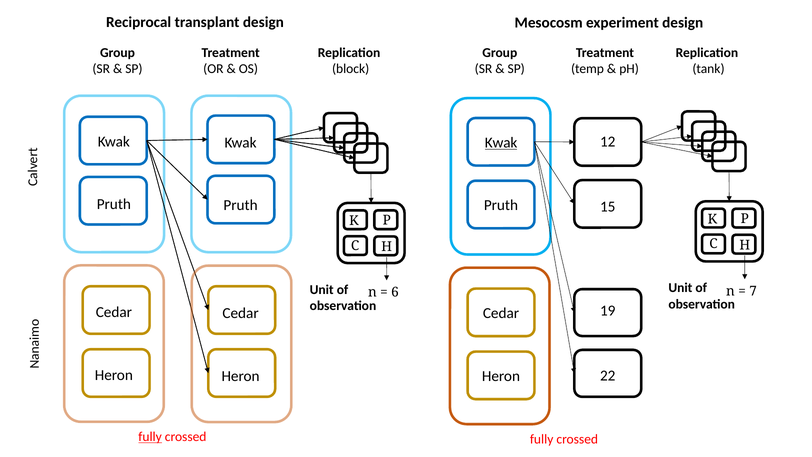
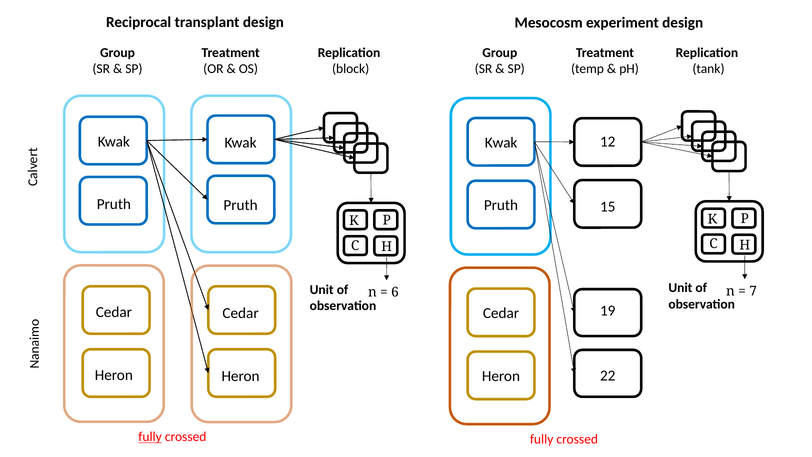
Kwak underline: present -> none (501, 143)
